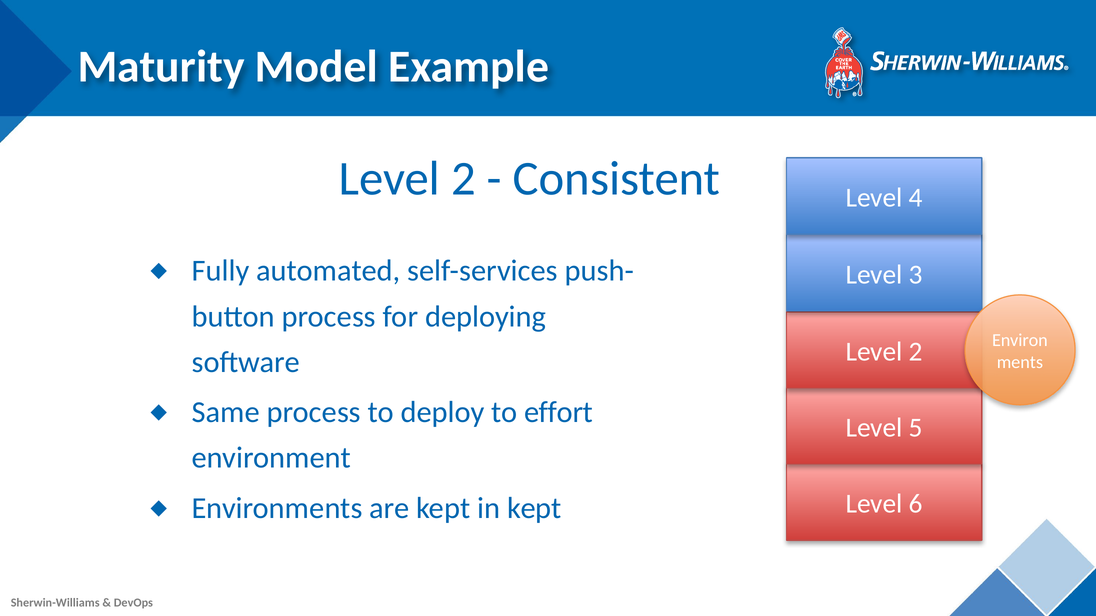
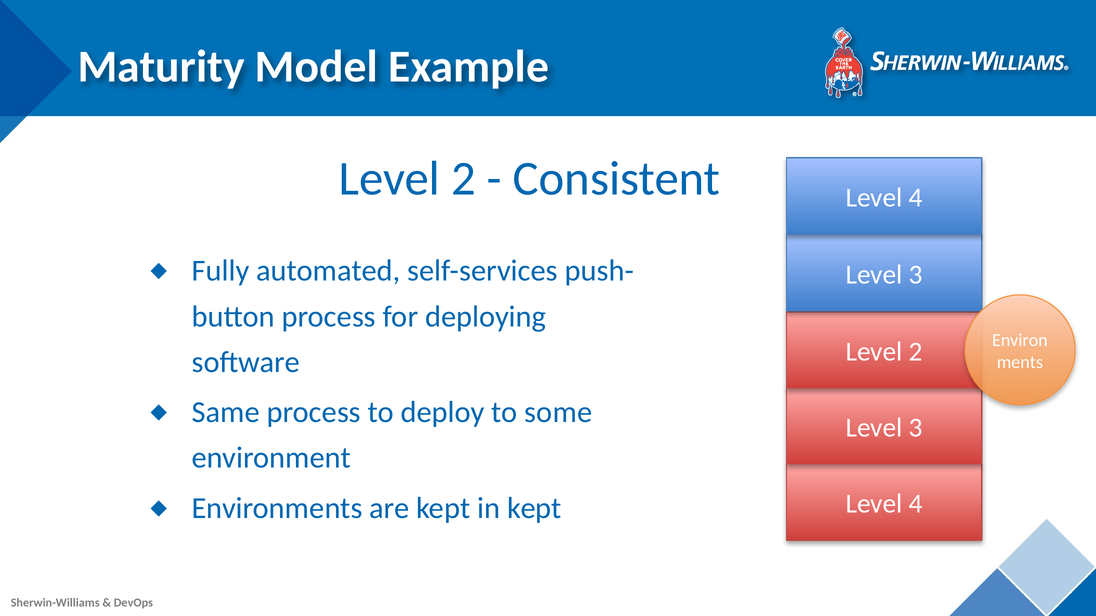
effort: effort -> some (558, 413)
5: 5 -> 3 (916, 428)
6: 6 -> 4 (916, 504)
